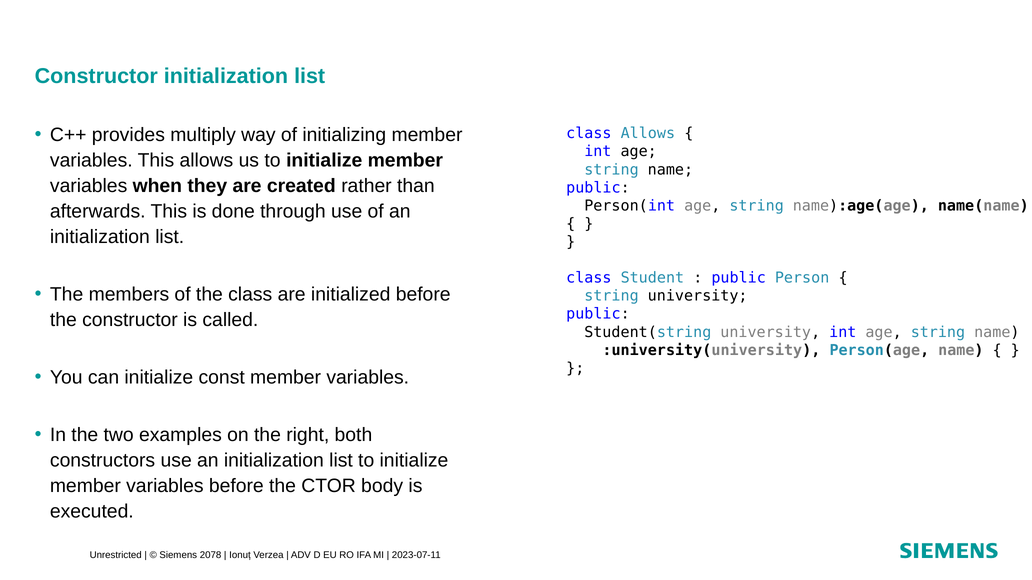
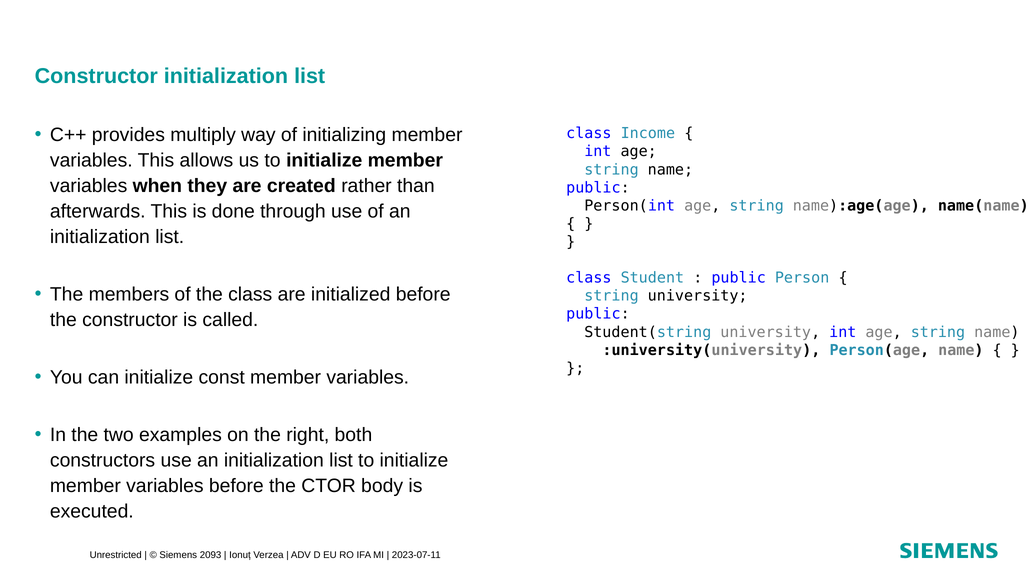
class Allows: Allows -> Income (648, 134)
2078: 2078 -> 2093 (211, 555)
